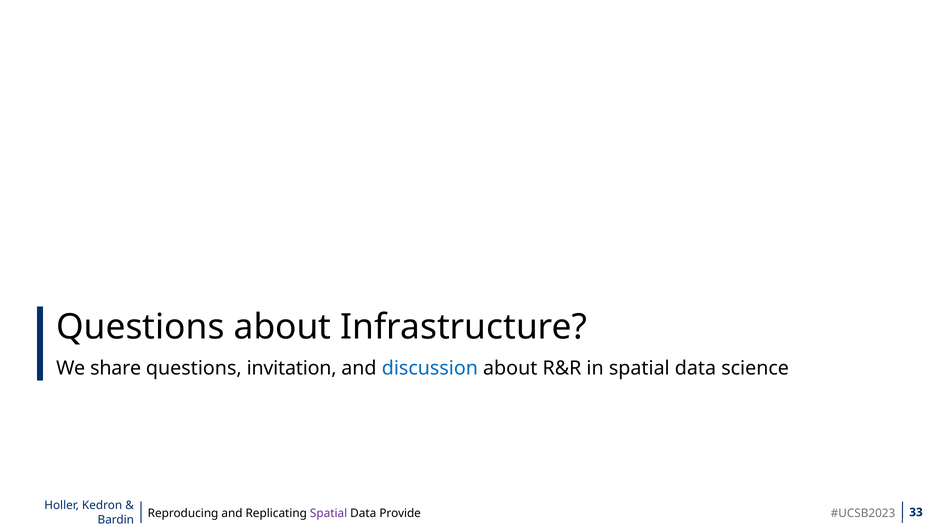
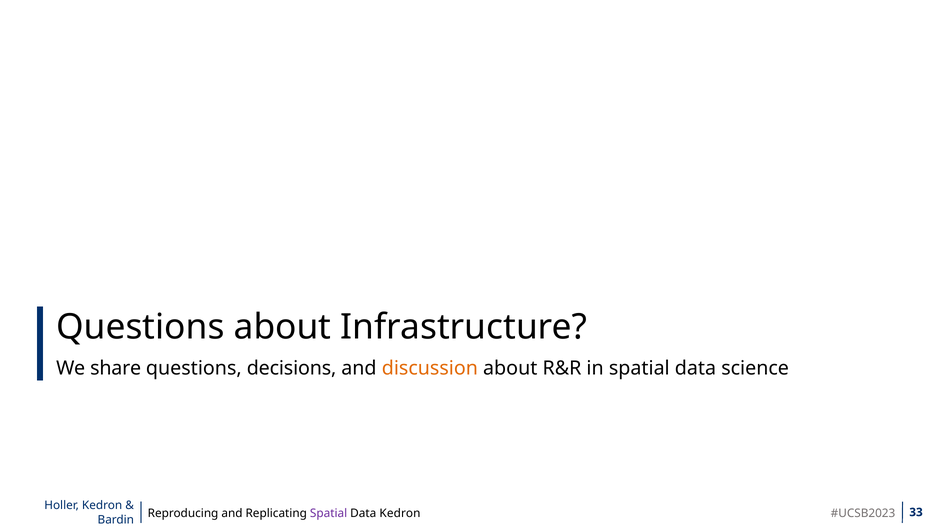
invitation: invitation -> decisions (292, 369)
discussion colour: blue -> orange (430, 369)
Data Provide: Provide -> Kedron (400, 514)
